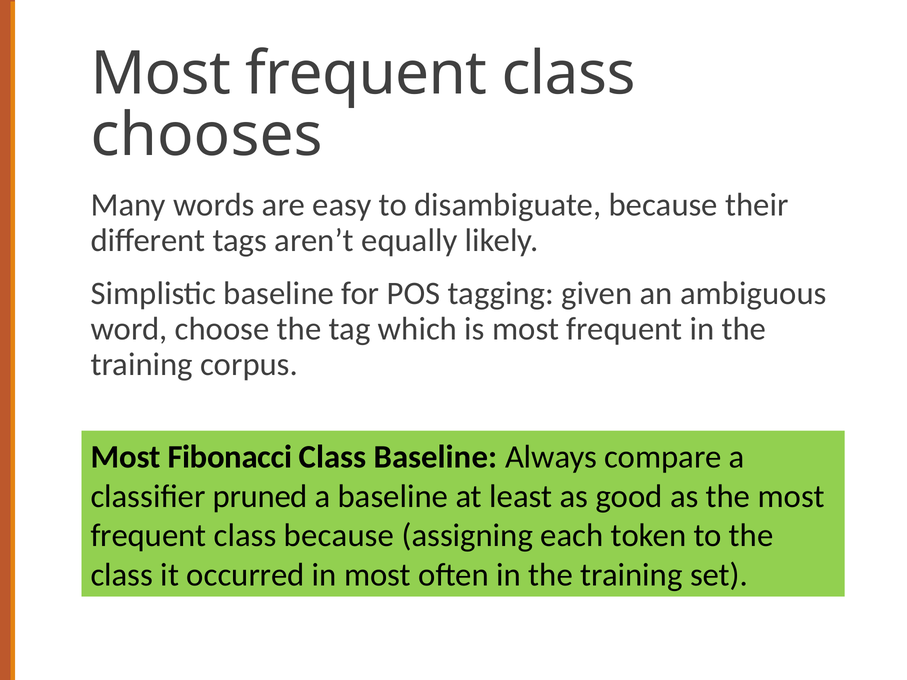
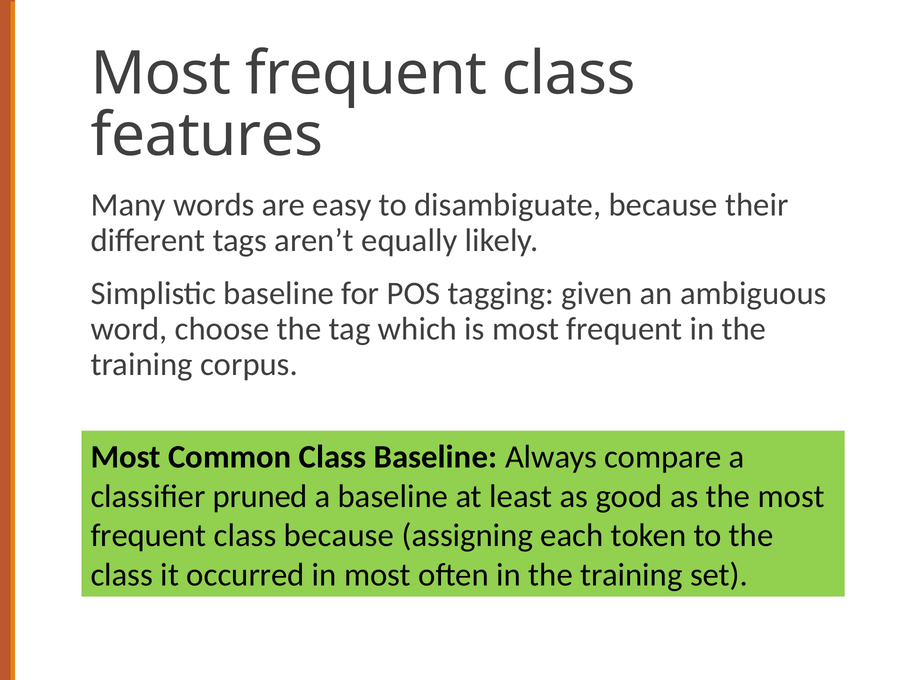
chooses: chooses -> features (207, 135)
Fibonacci: Fibonacci -> Common (230, 457)
